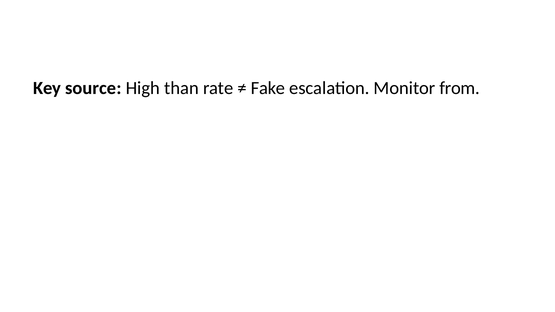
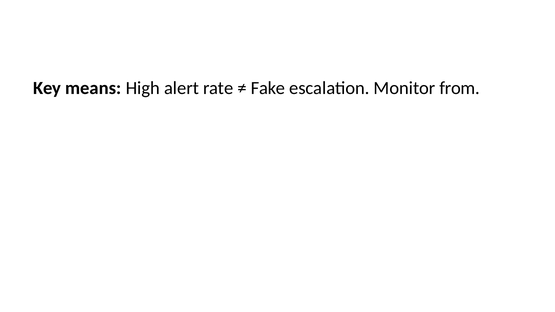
source: source -> means (93, 88)
than: than -> alert (182, 88)
